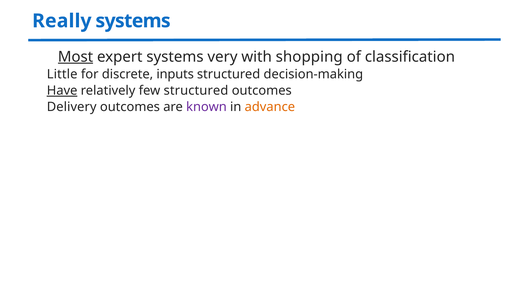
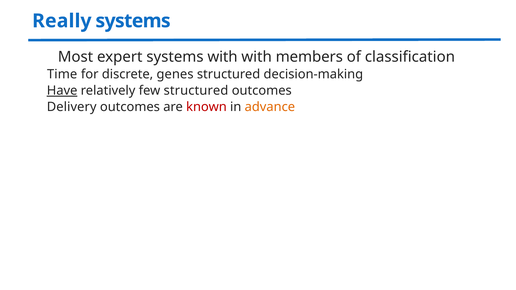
Most underline: present -> none (75, 57)
systems very: very -> with (223, 57)
shopping: shopping -> members (309, 57)
Little: Little -> Time (62, 74)
inputs: inputs -> genes (175, 74)
known colour: purple -> red (206, 107)
